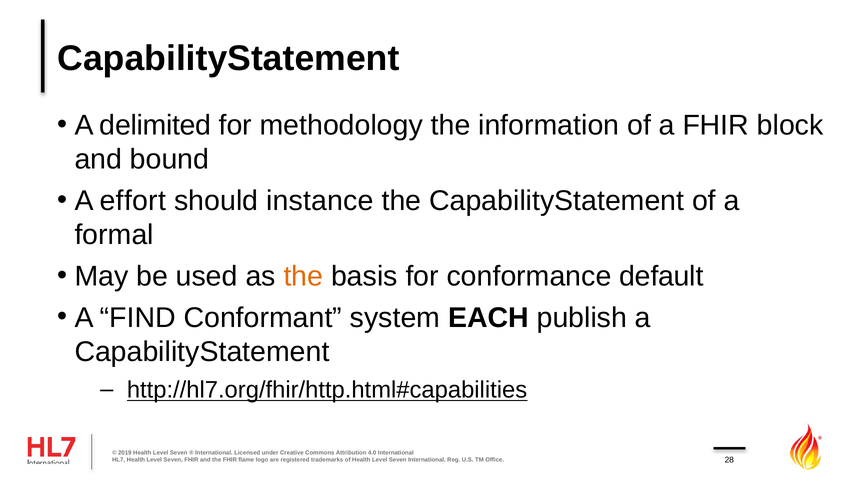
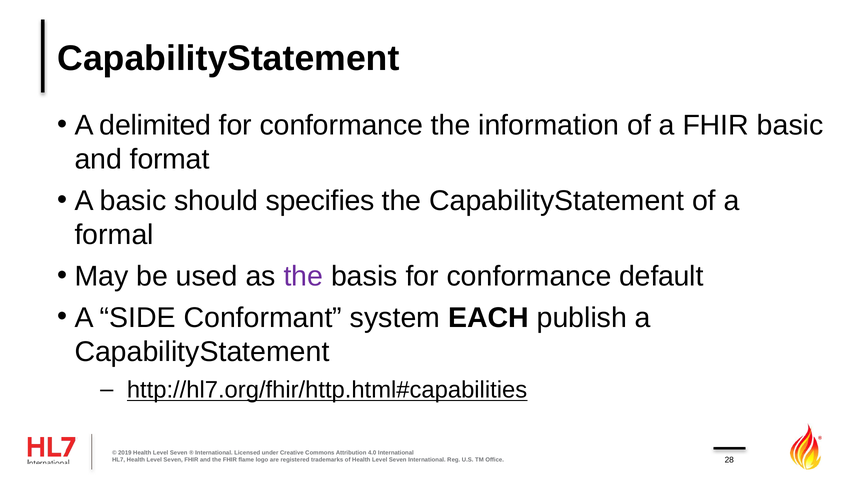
methodology: methodology -> conformance (341, 125)
FHIR block: block -> basic (790, 125)
bound: bound -> format (170, 159)
A effort: effort -> basic (133, 201)
instance: instance -> specifies (320, 201)
the colour: orange -> purple (303, 276)
FIND: FIND -> SIDE (138, 318)
